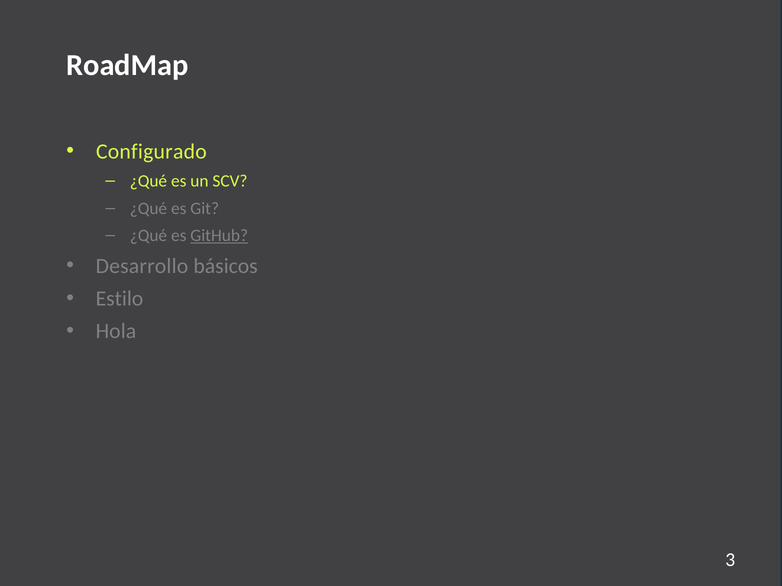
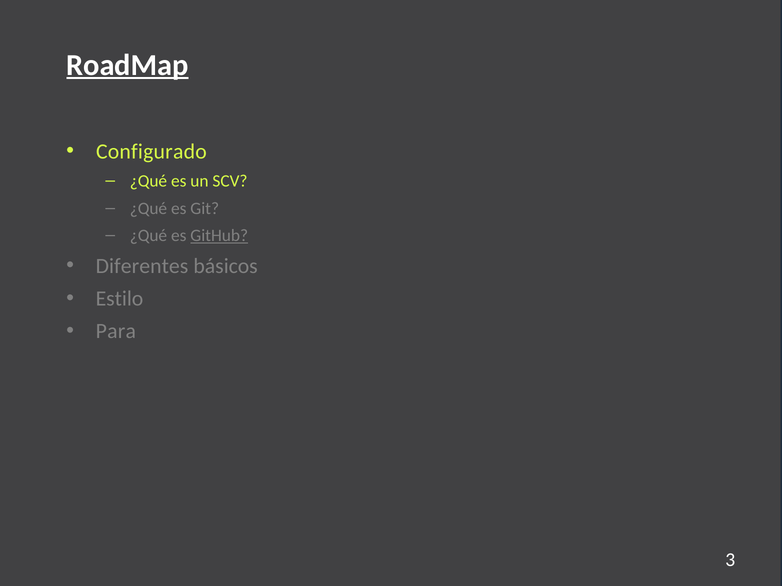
RoadMap underline: none -> present (127, 65)
Desarrollo: Desarrollo -> Diferentes (142, 266)
Hola: Hola -> Para (116, 331)
